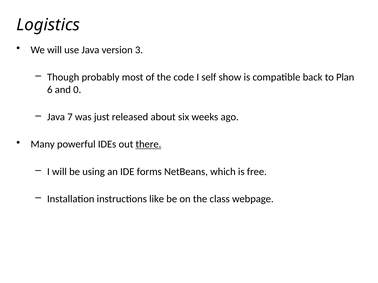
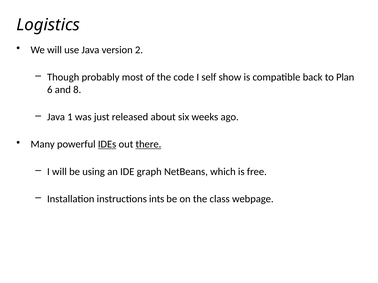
3: 3 -> 2 (139, 50)
0: 0 -> 8 (77, 90)
7: 7 -> 1 (70, 117)
IDEs underline: none -> present (107, 145)
forms: forms -> graph (149, 172)
like: like -> ints (157, 199)
